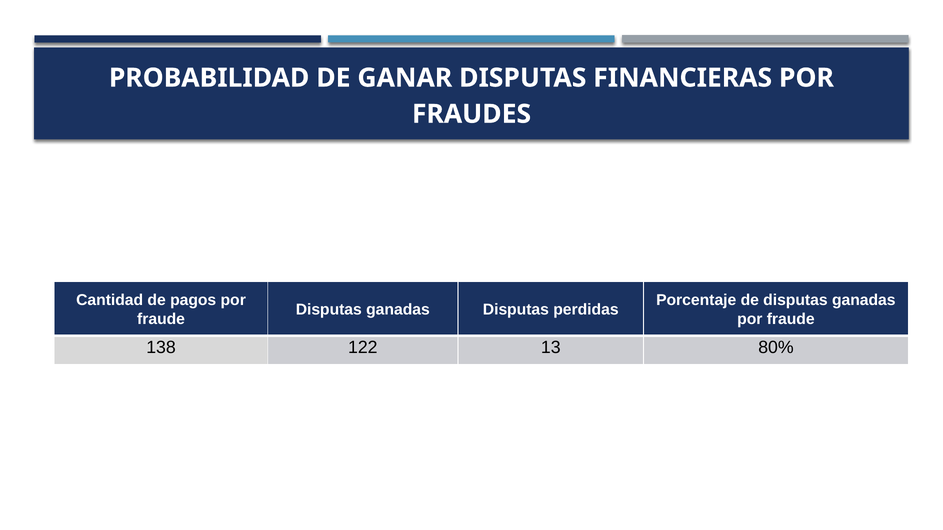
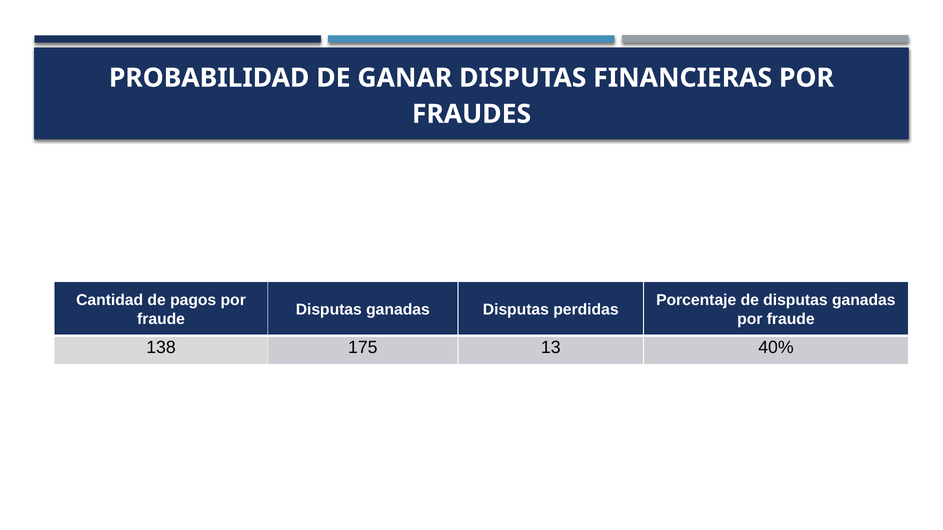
122: 122 -> 175 (363, 348)
80%: 80% -> 40% (776, 348)
